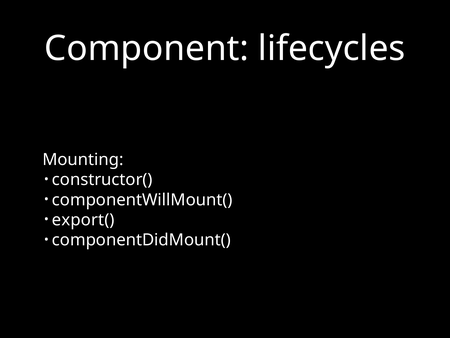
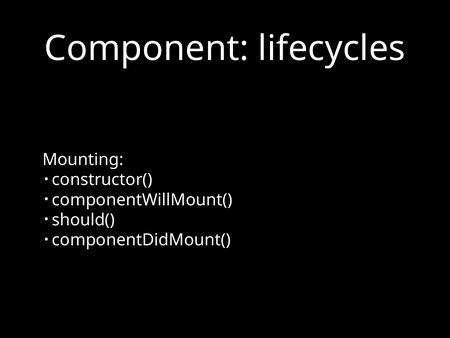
export(: export( -> should( (83, 220)
